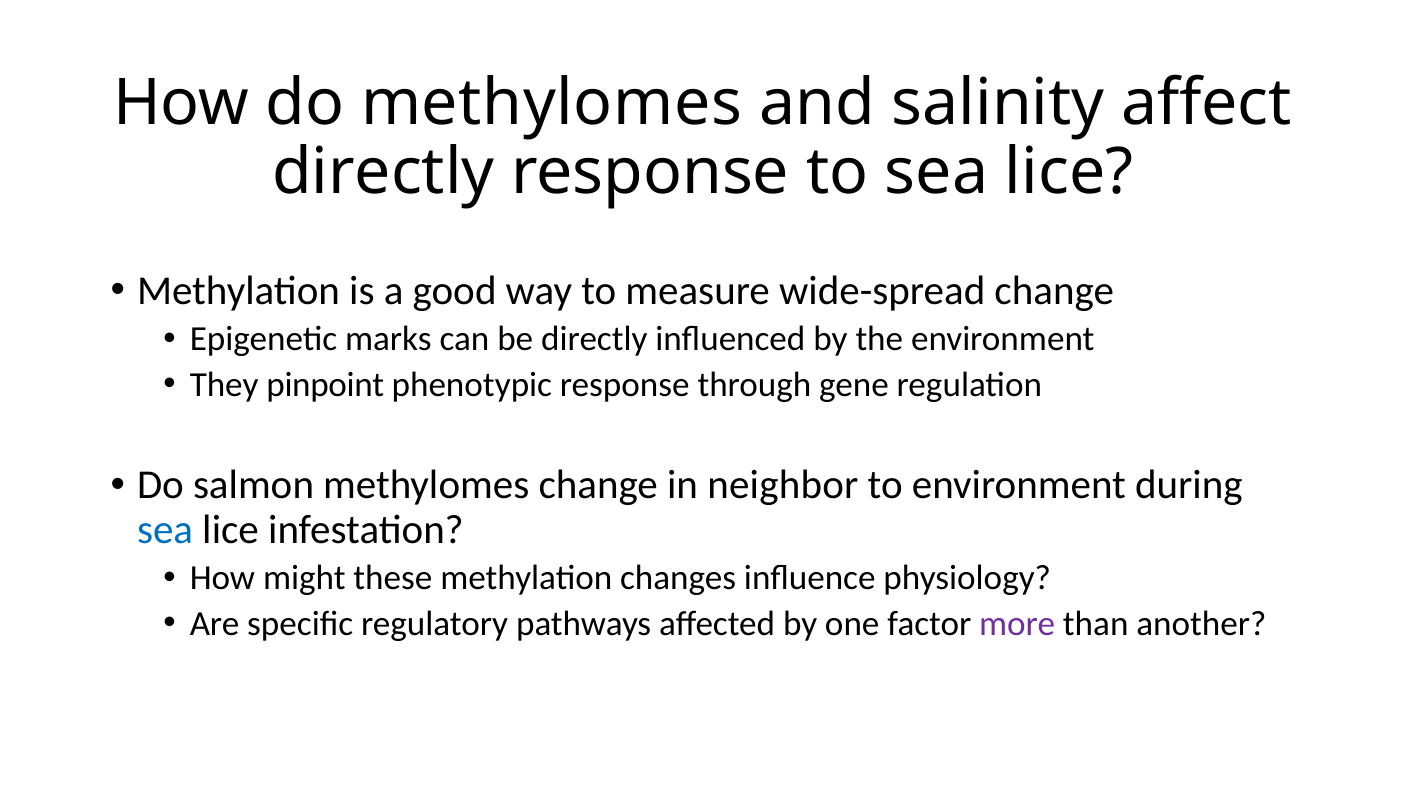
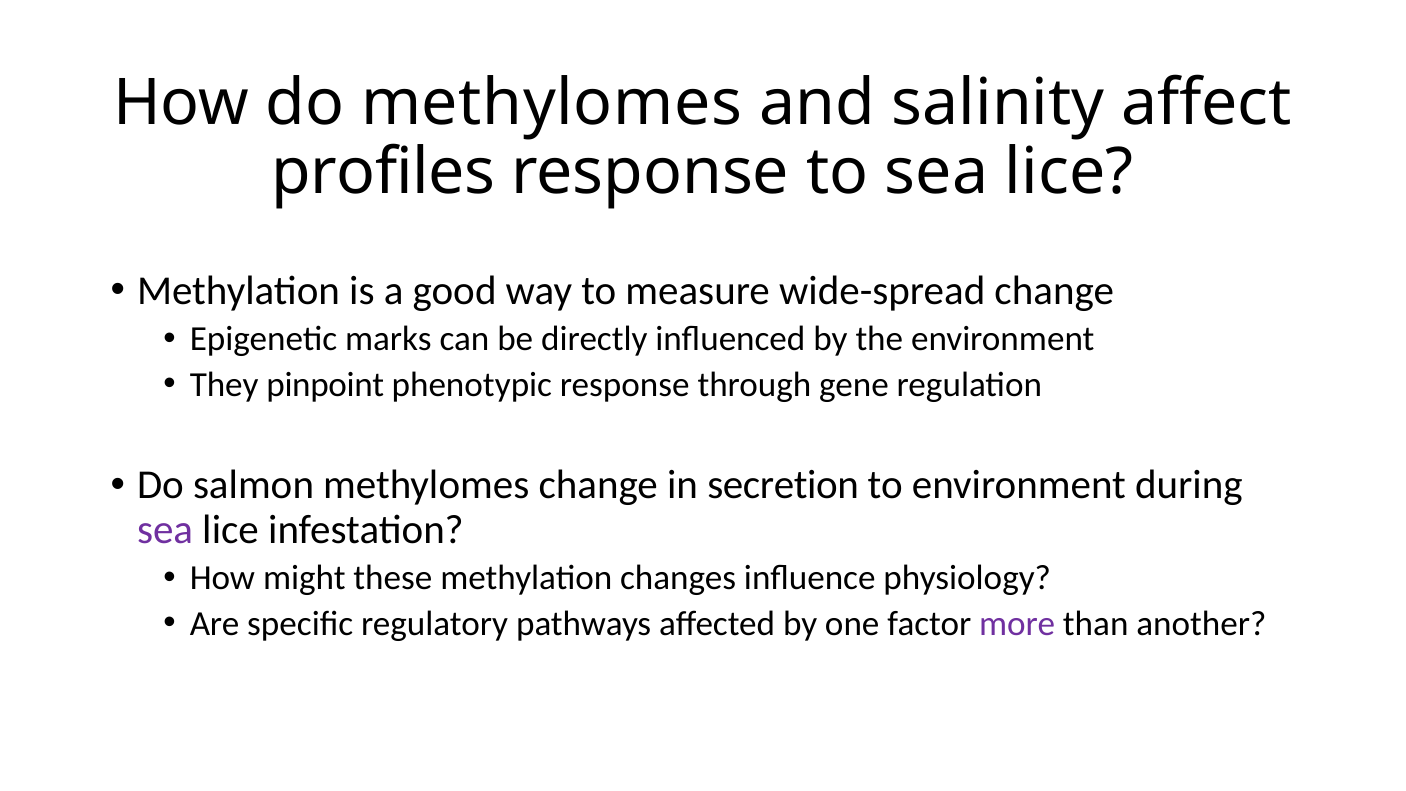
directly: directly -> profiles (384, 172)
neighbor: neighbor -> secretion (783, 485)
sea colour: blue -> purple (165, 530)
